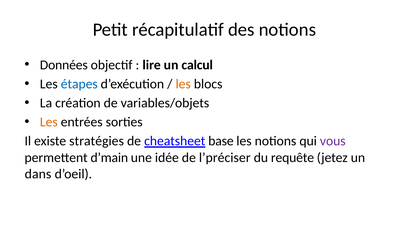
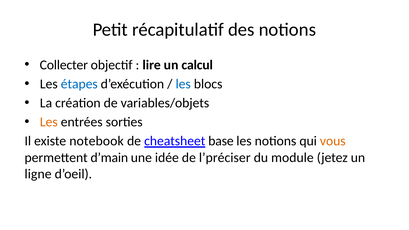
Données: Données -> Collecter (64, 65)
les colour: orange -> blue (183, 84)
stratégies: stratégies -> notebook (97, 141)
vous colour: purple -> orange (333, 141)
requête: requête -> module (292, 158)
dans: dans -> ligne (38, 174)
